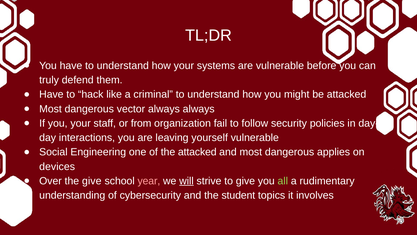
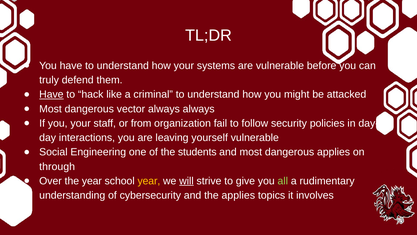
Have underline: none -> present (51, 94)
the attacked: attacked -> students (197, 152)
devices: devices -> through (57, 166)
the give: give -> year (92, 181)
year colour: pink -> yellow (149, 181)
the student: student -> applies (238, 195)
